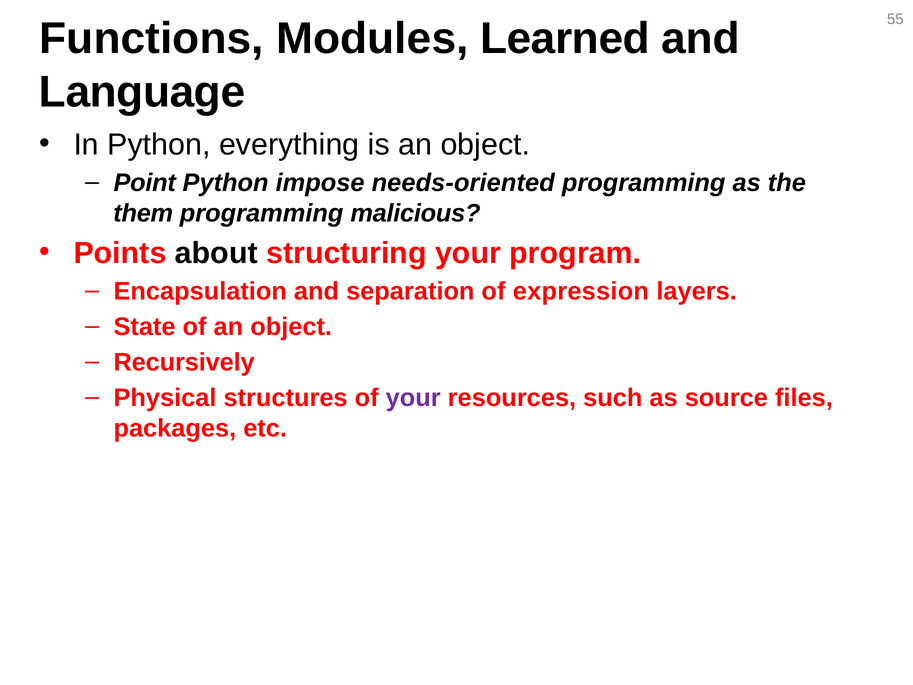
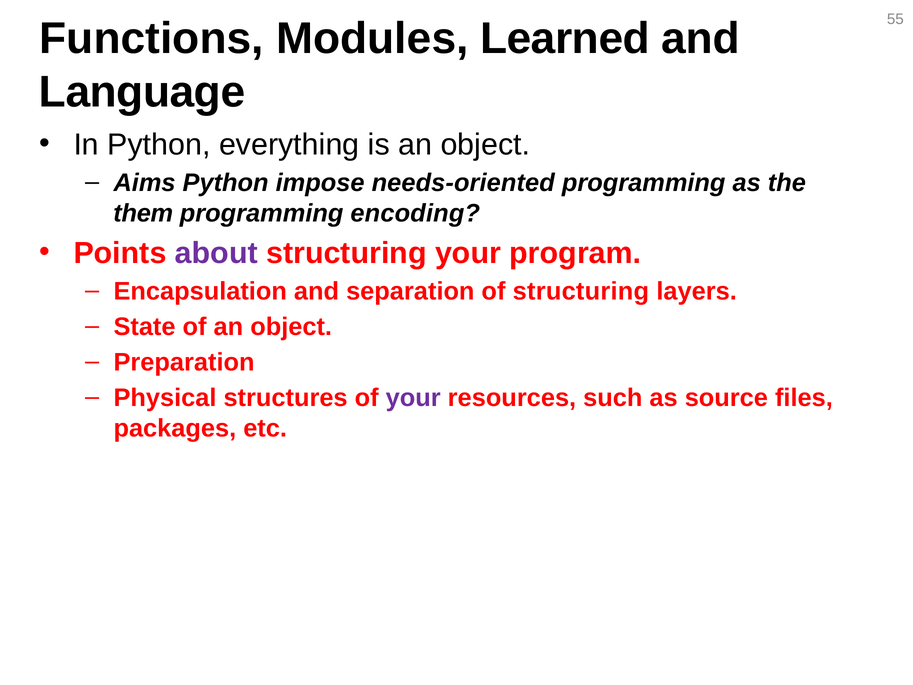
Point: Point -> Aims (145, 183)
malicious: malicious -> encoding (415, 213)
about colour: black -> purple (216, 253)
of expression: expression -> structuring (581, 291)
Recursively: Recursively -> Preparation (184, 362)
